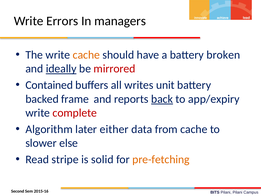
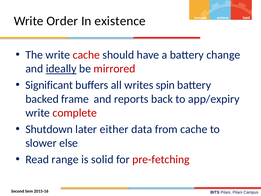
Errors: Errors -> Order (62, 21)
managers: managers -> existence (120, 21)
cache colour: orange -> red (86, 55)
broken: broken -> change (223, 55)
Contained: Contained -> Significant (49, 85)
unit: unit -> spin (165, 85)
back underline: present -> none (162, 99)
Algorithm: Algorithm -> Shutdown (49, 129)
stripe: stripe -> range (65, 159)
pre-fetching colour: orange -> red (161, 159)
